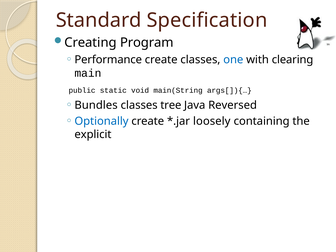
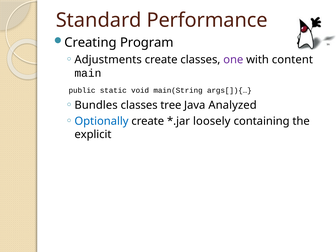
Specification: Specification -> Performance (207, 20)
Performance: Performance -> Adjustments (108, 60)
one colour: blue -> purple (233, 60)
clearing: clearing -> content (292, 60)
Reversed: Reversed -> Analyzed (233, 105)
